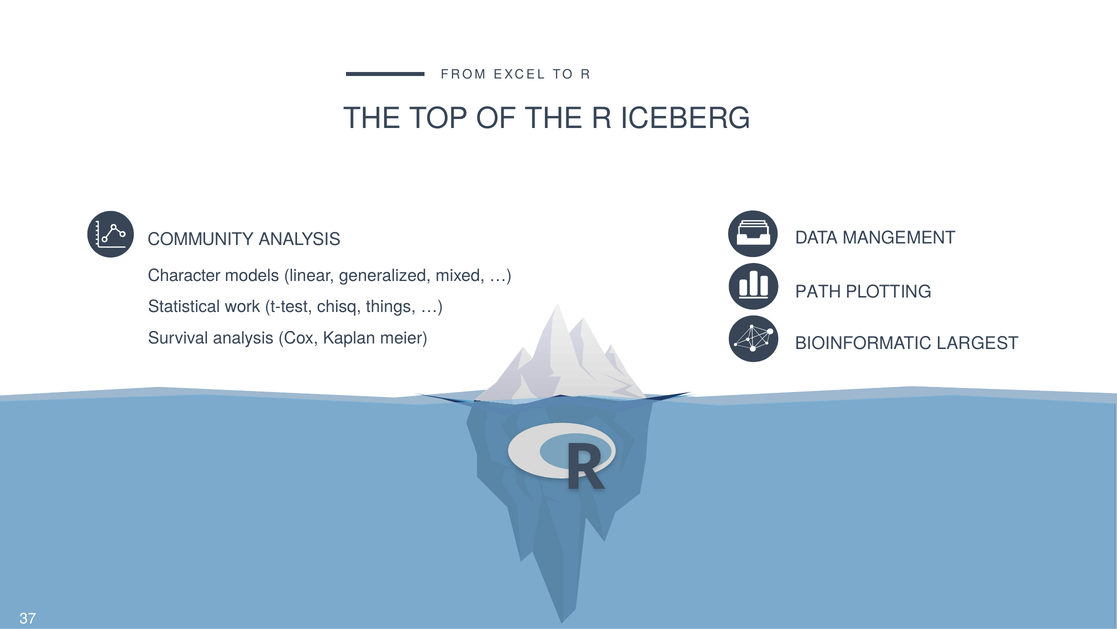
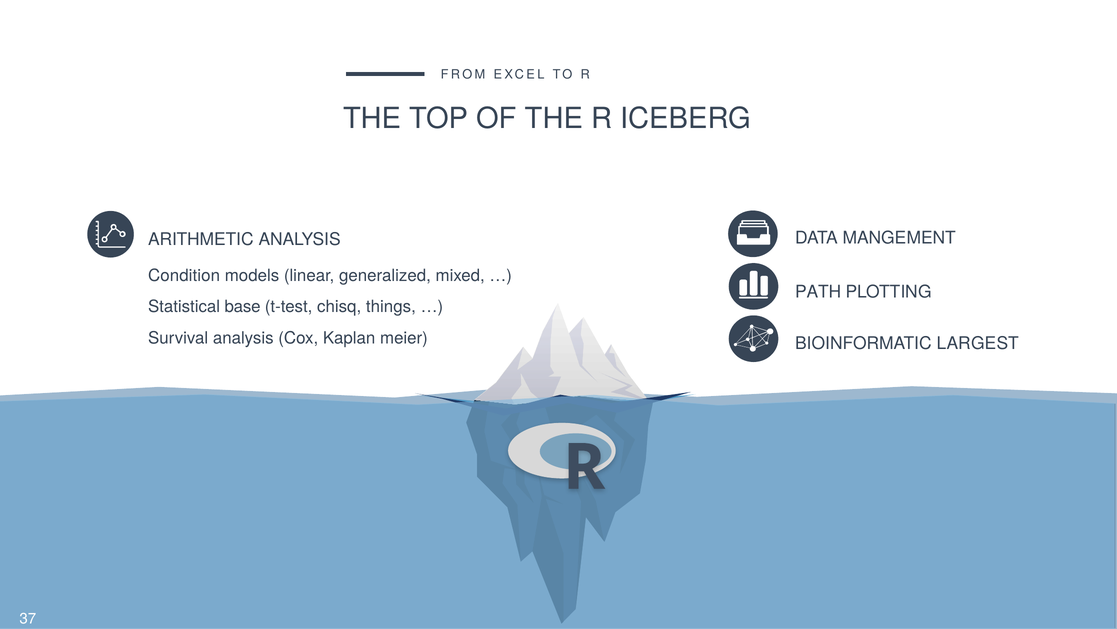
COMMUNITY: COMMUNITY -> ARITHMETIC (201, 240)
Character: Character -> Condition (184, 275)
work: work -> base (243, 307)
